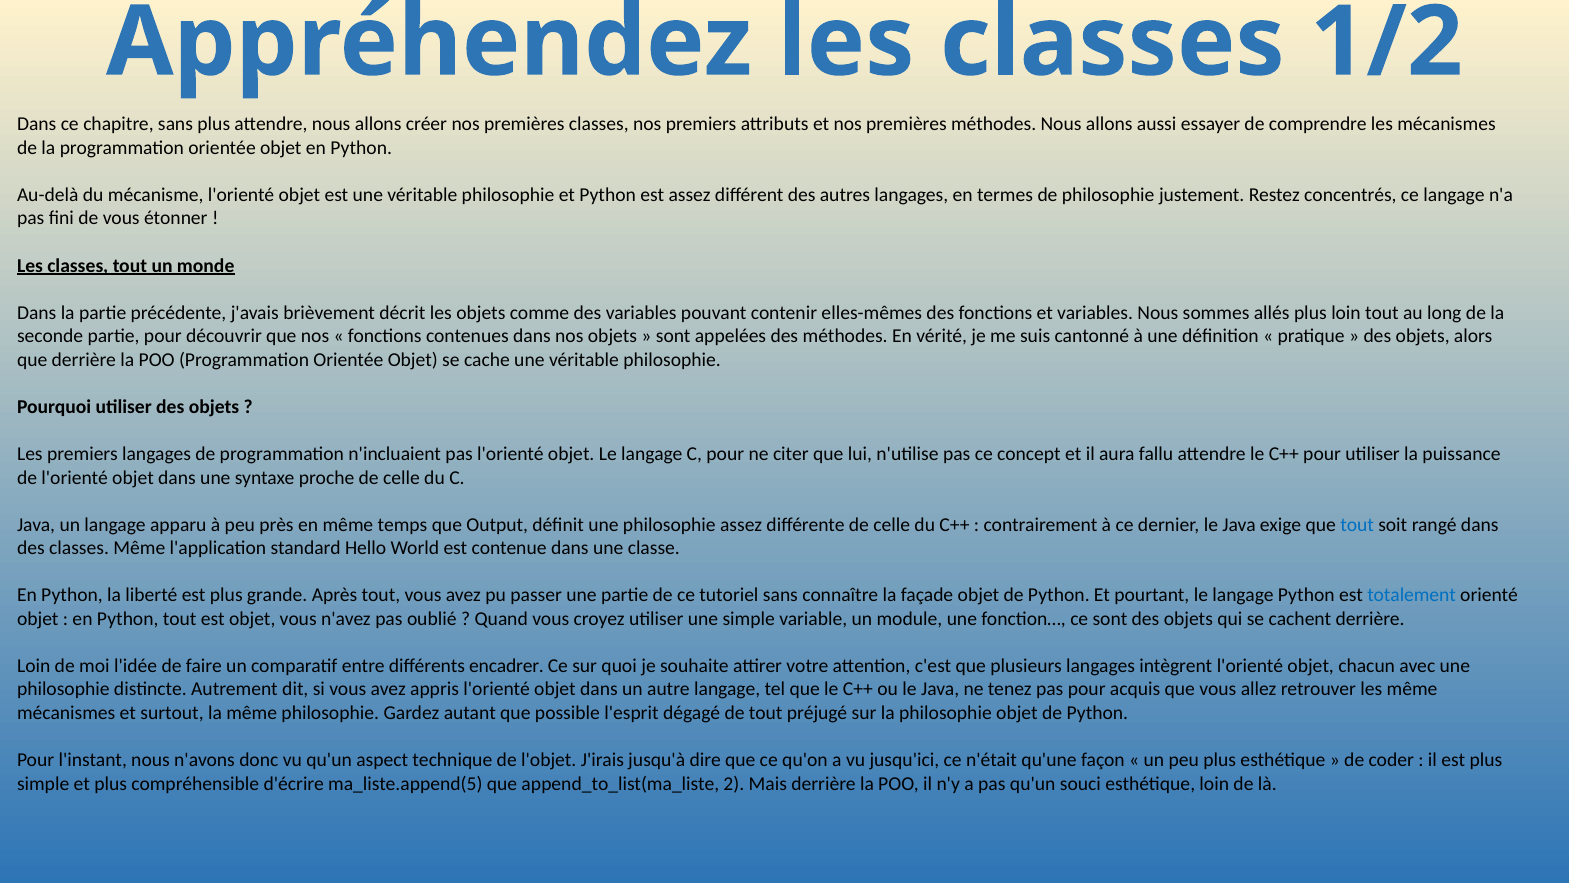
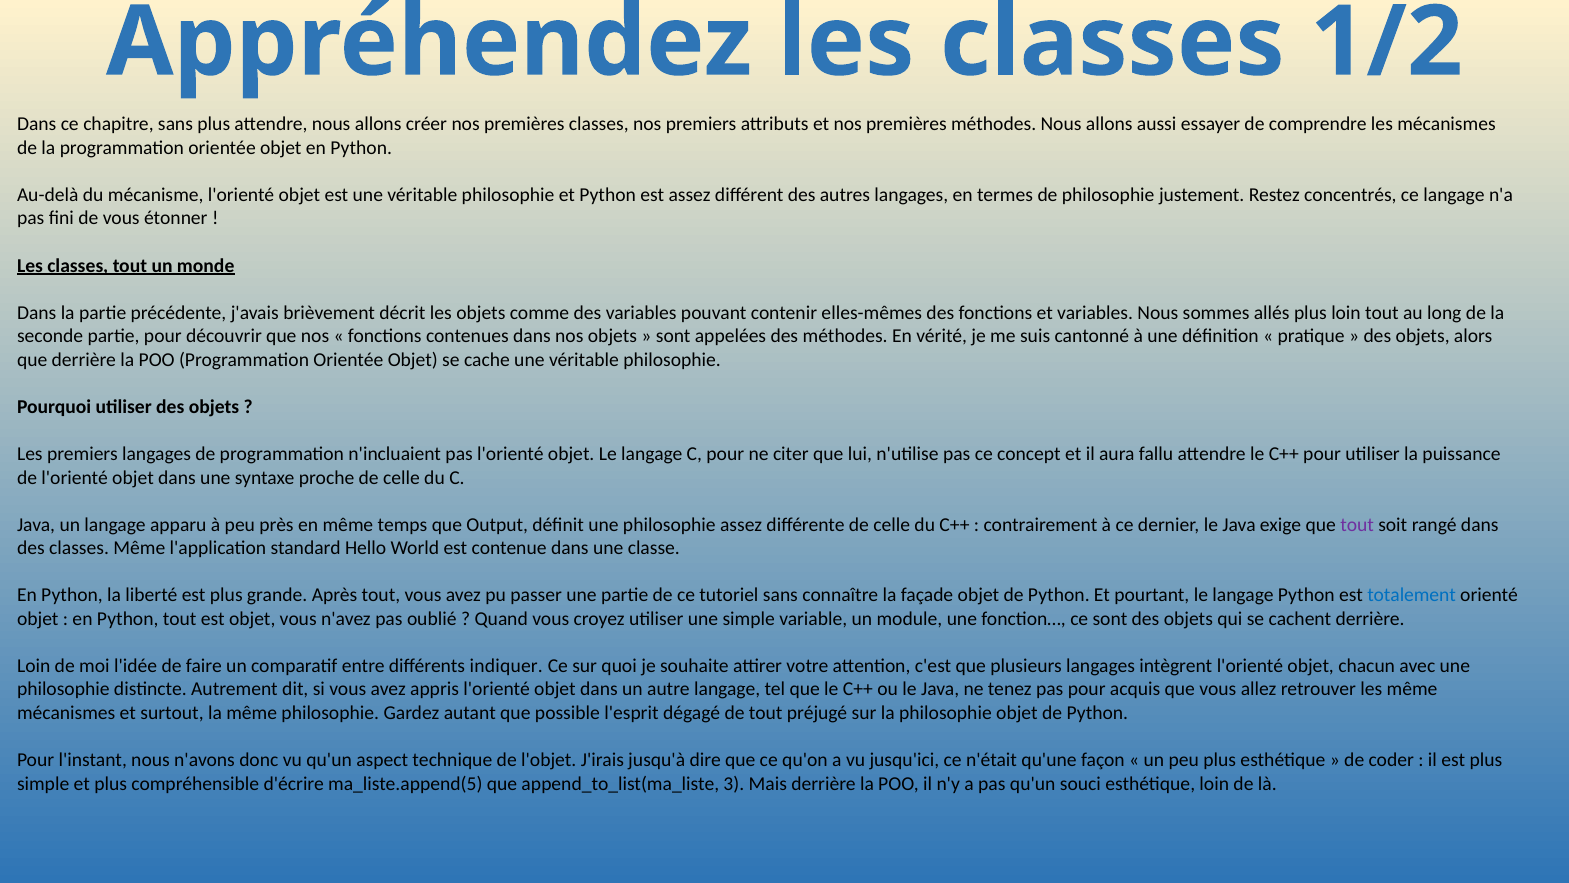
tout colour: blue -> purple (1357, 524)
encadrer: encadrer -> indiquer (506, 666)
2: 2 -> 3 (734, 783)
